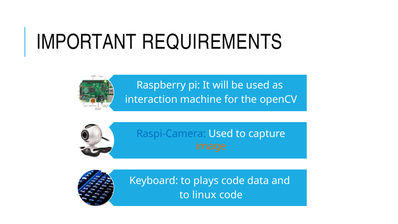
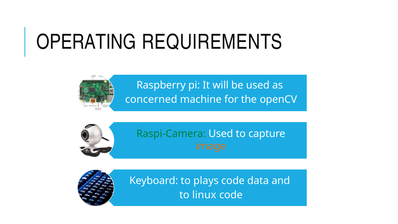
IMPORTANT: IMPORTANT -> OPERATING (86, 42)
interaction: interaction -> concerned (151, 99)
Raspi-Camera colour: blue -> green (171, 134)
